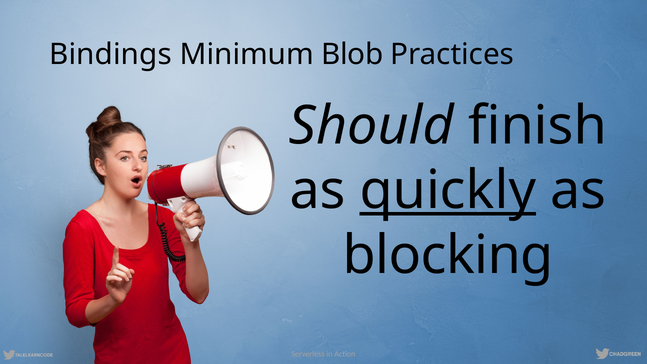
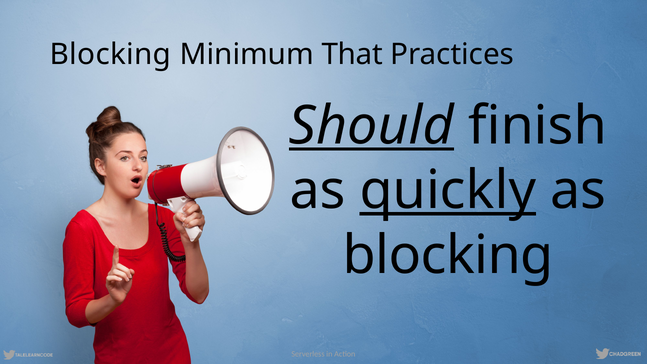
Bindings: Bindings -> Blocking (111, 54)
Blob: Blob -> That (352, 54)
Should underline: none -> present (371, 126)
